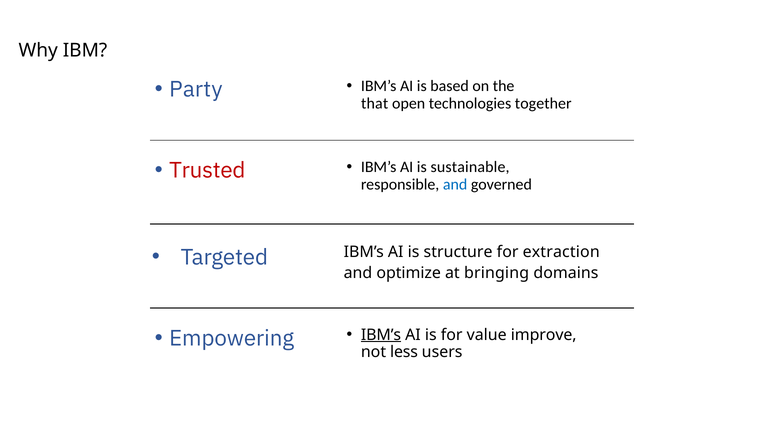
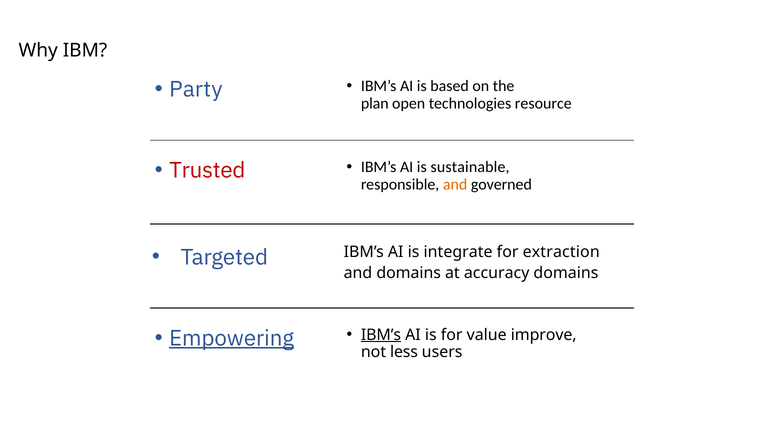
that: that -> plan (375, 103)
together: together -> resource (543, 103)
and colour: blue -> orange (455, 184)
structure: structure -> integrate (458, 252)
and optimize: optimize -> domains (409, 273)
bringing: bringing -> accuracy (497, 273)
Empowering underline: none -> present (232, 338)
